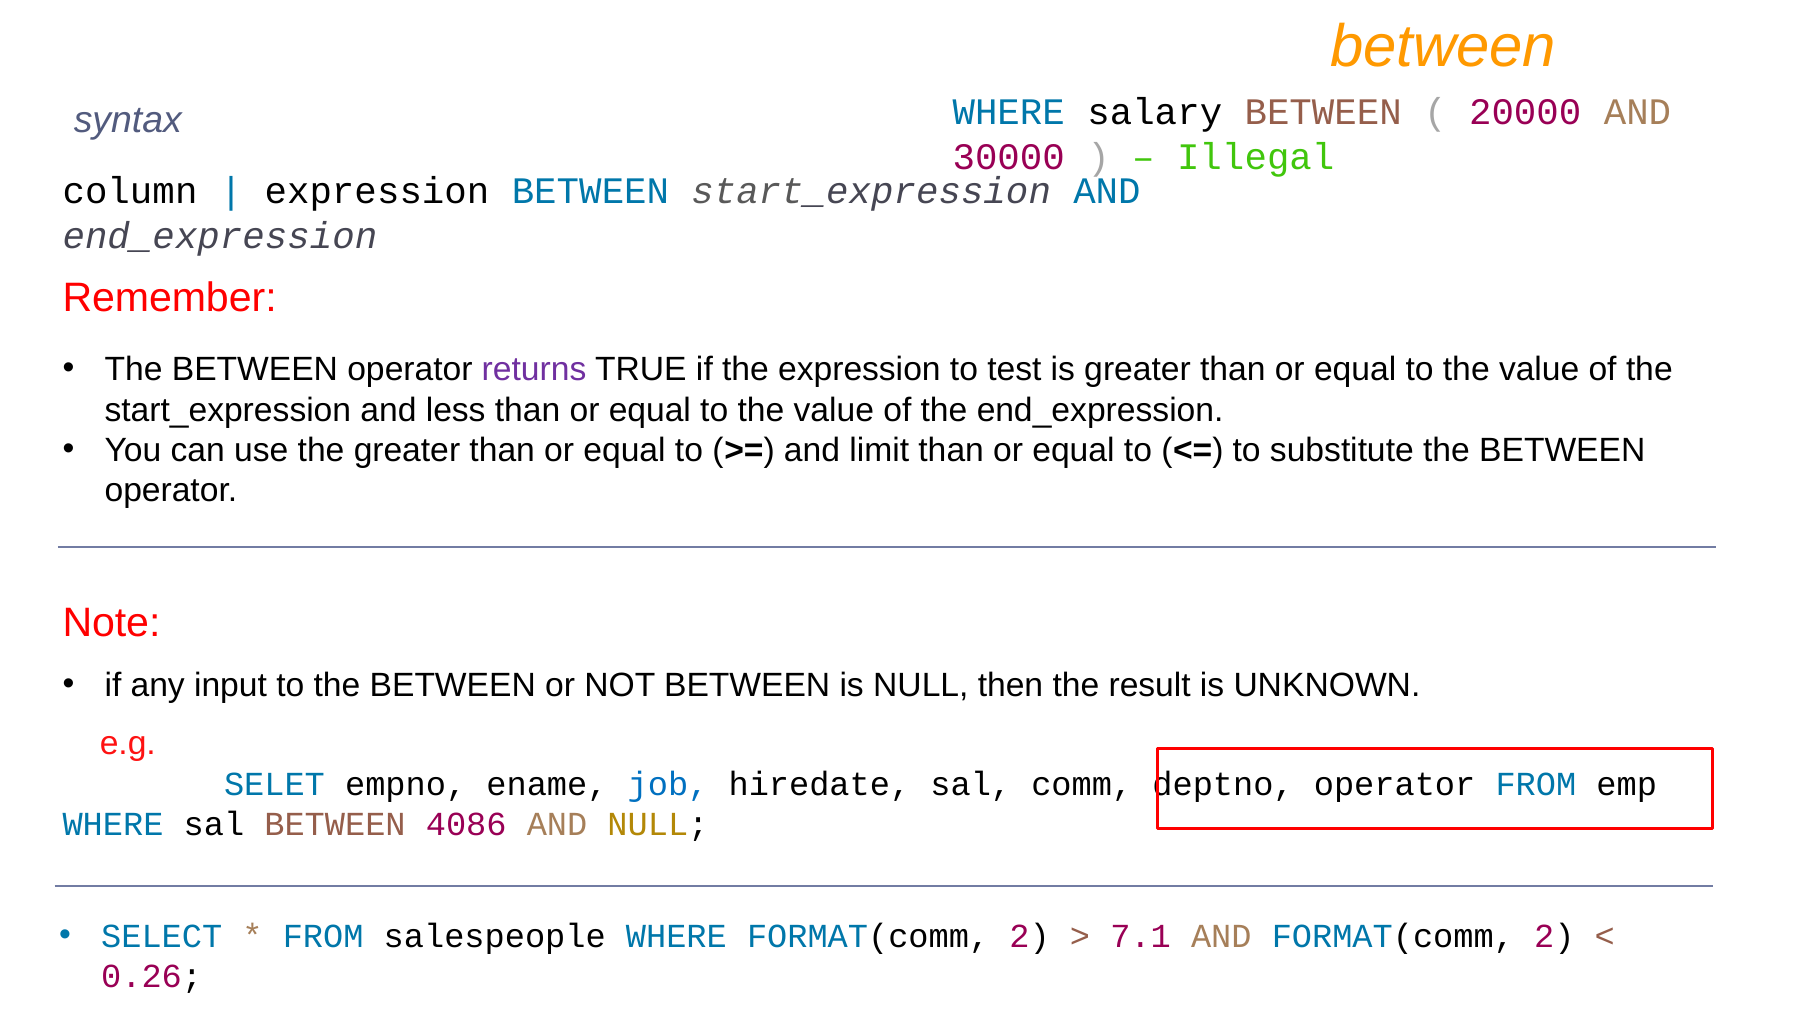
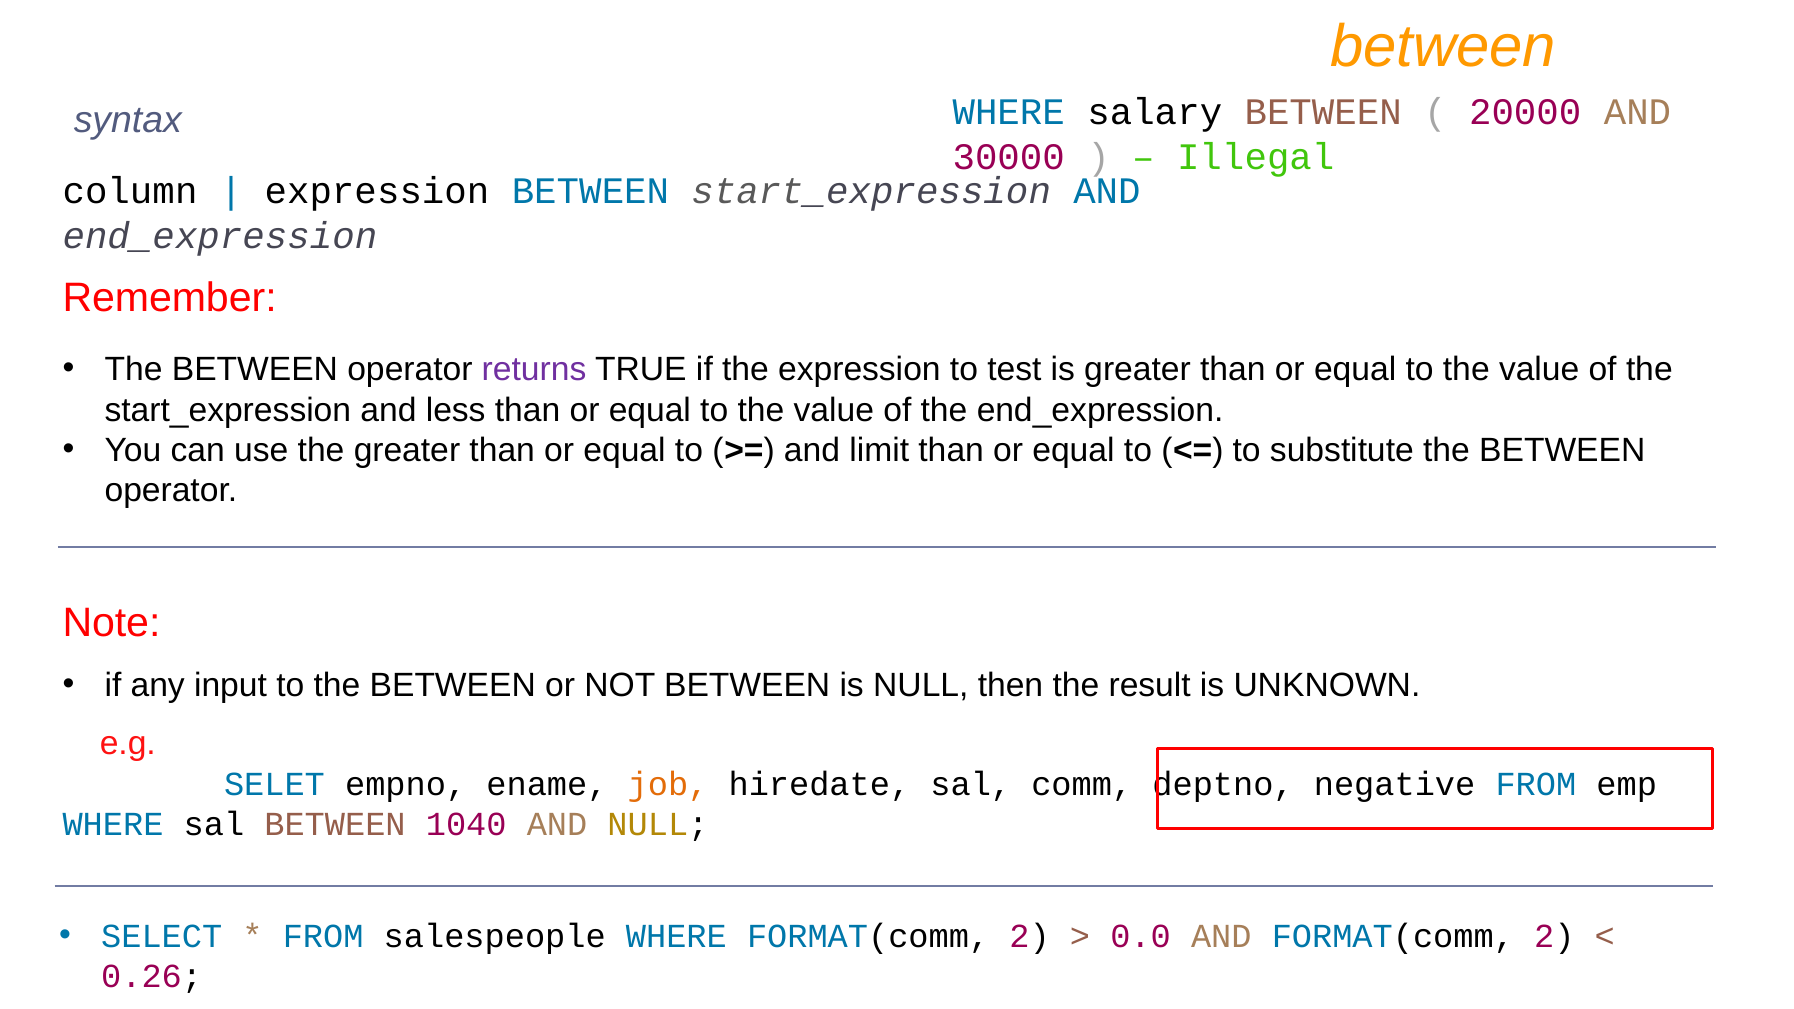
job colour: blue -> orange (668, 784)
deptno operator: operator -> negative (1395, 784)
4086: 4086 -> 1040 (466, 825)
7.1: 7.1 -> 0.0 (1141, 936)
